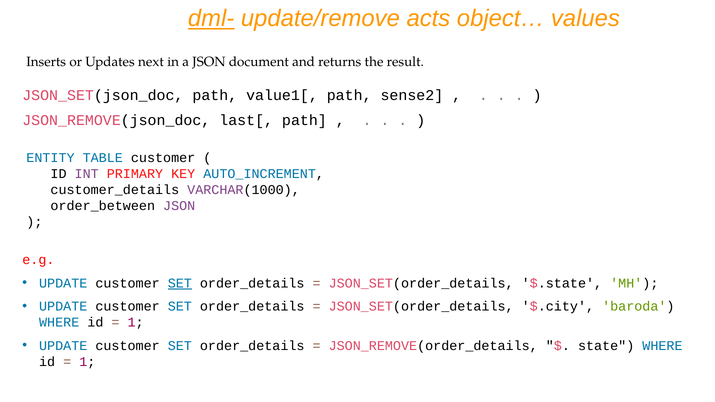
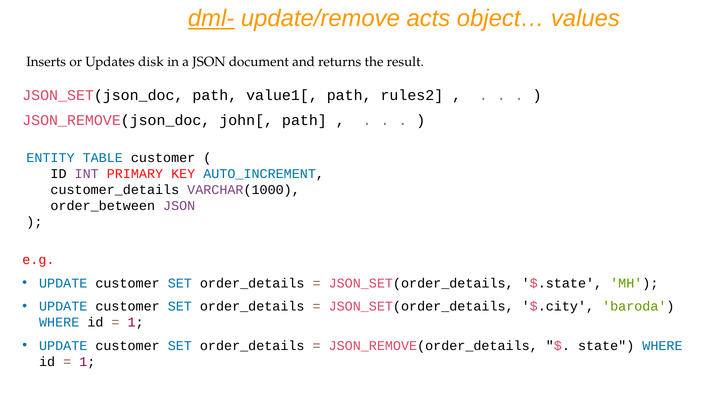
next: next -> disk (151, 62)
sense2: sense2 -> rules2 (412, 95)
last[: last[ -> john[ (246, 120)
SET underline: present -> none (180, 283)
